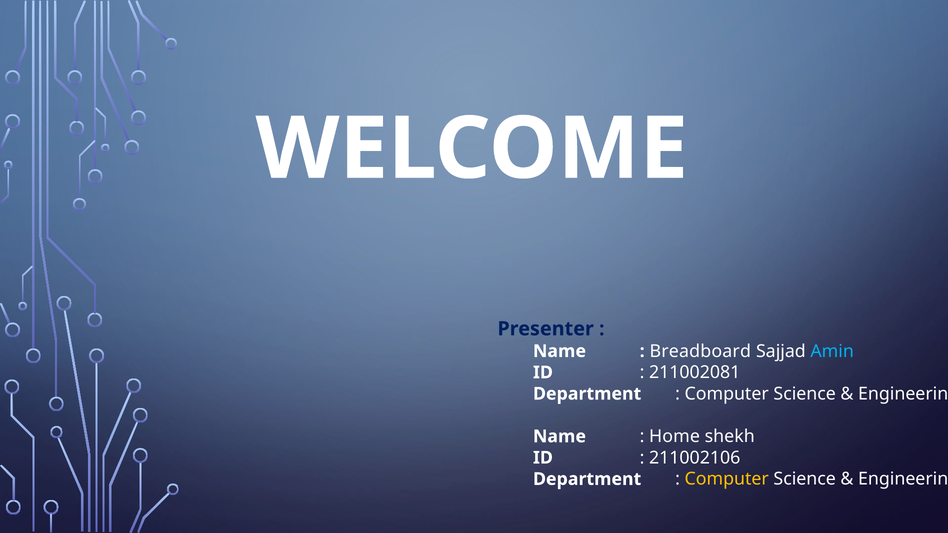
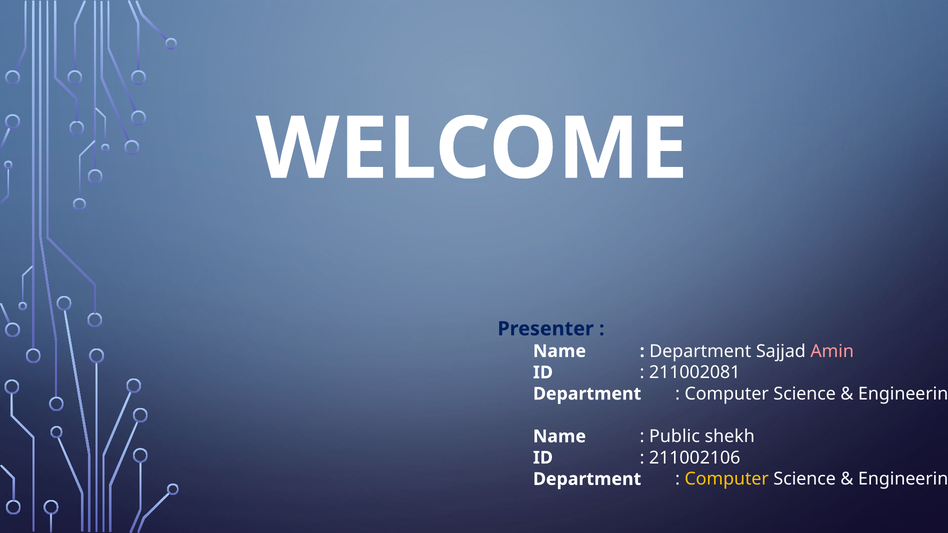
Breadboard: Breadboard -> Department (700, 351)
Amin colour: light blue -> pink (832, 351)
Home: Home -> Public (675, 437)
